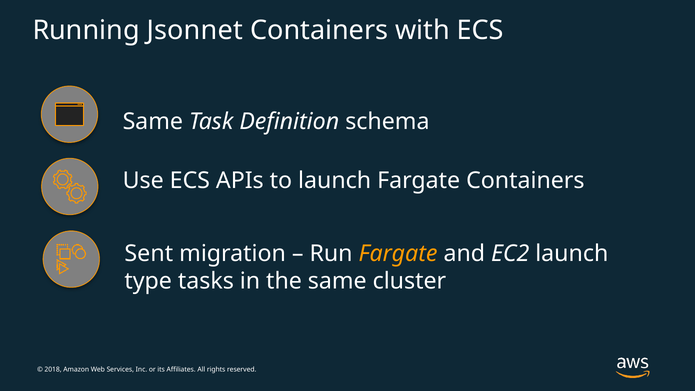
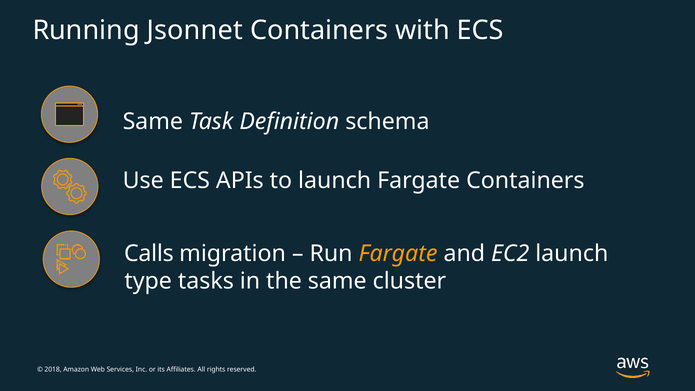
Sent: Sent -> Calls (149, 253)
